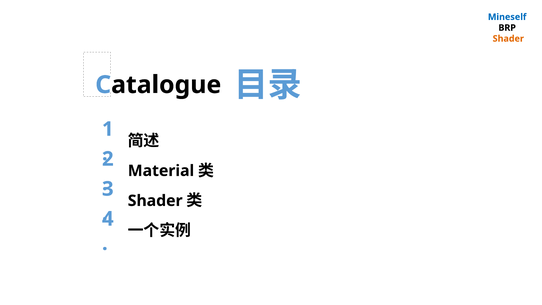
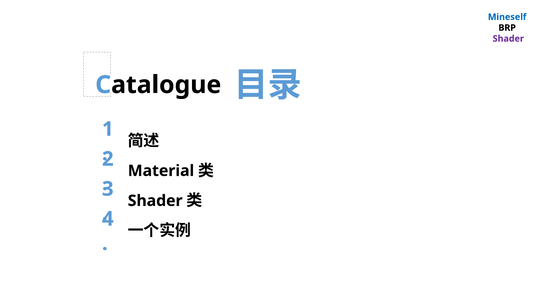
Shader colour: orange -> purple (508, 39)
